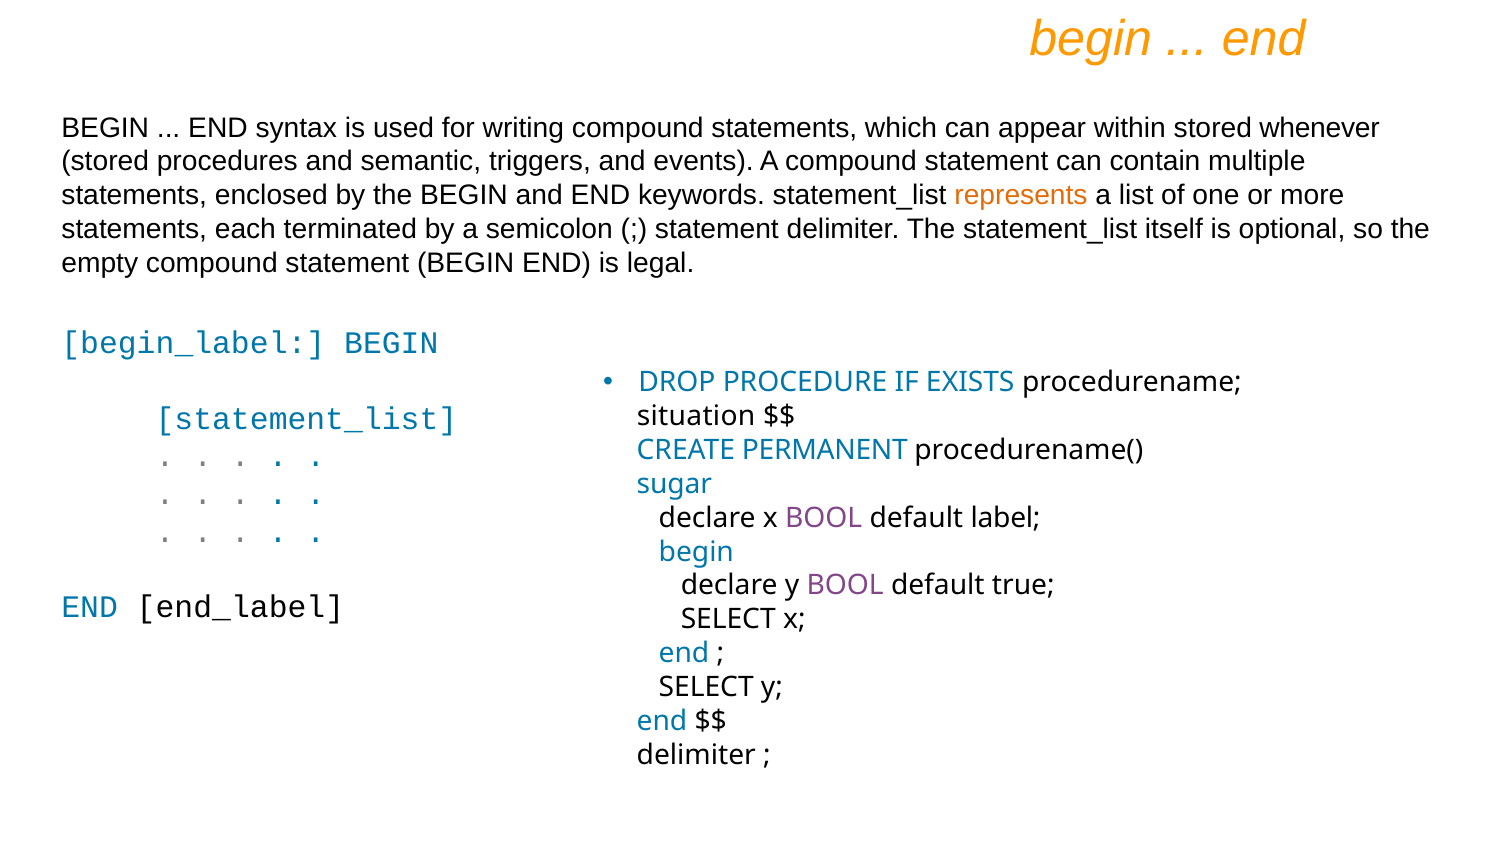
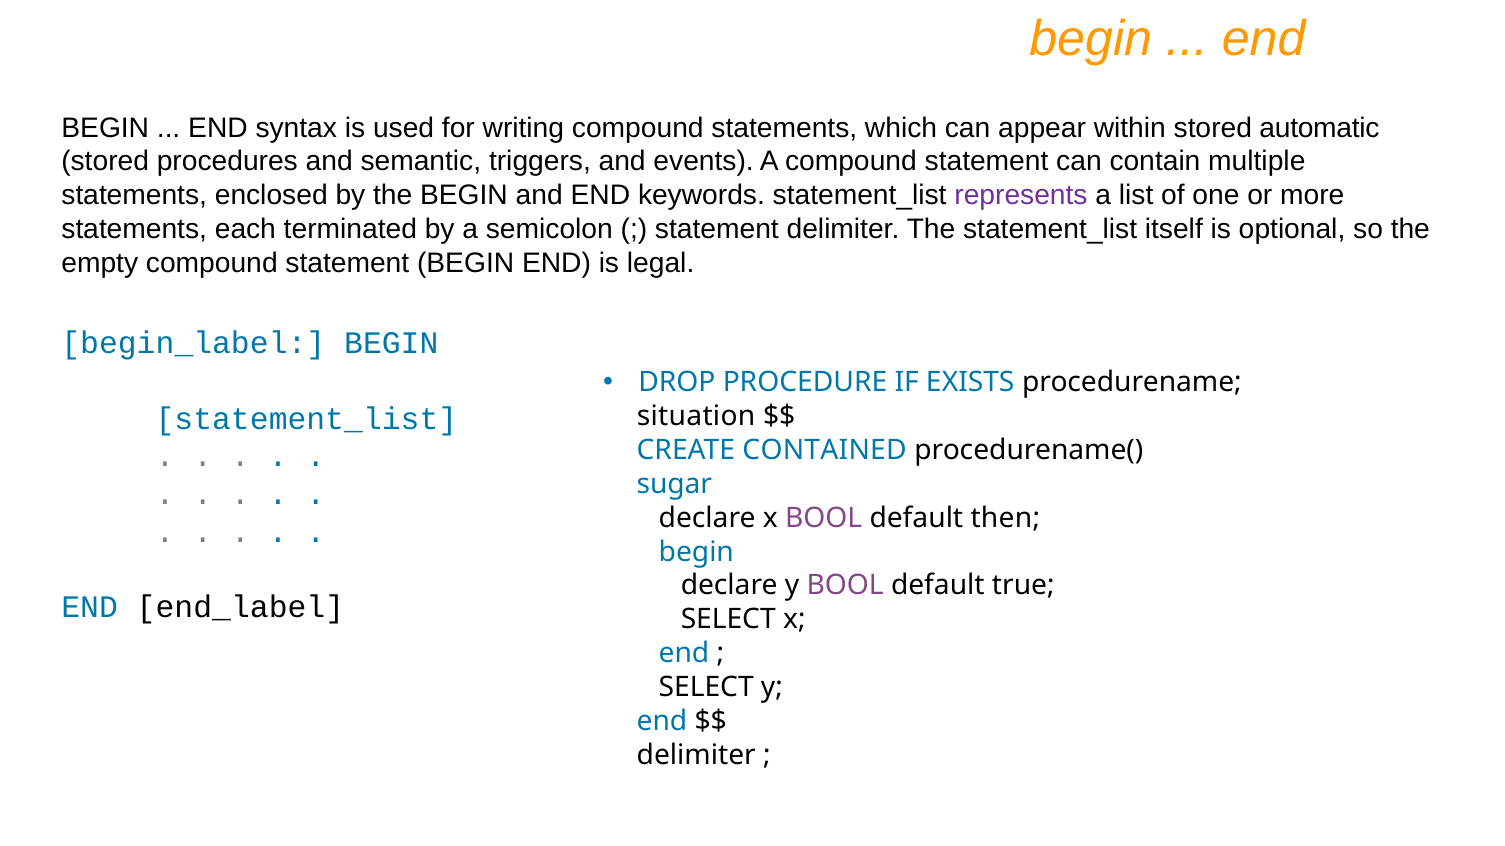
whenever: whenever -> automatic (1319, 128)
represents colour: orange -> purple (1021, 196)
PERMANENT: PERMANENT -> CONTAINED (825, 451)
label: label -> then (1005, 518)
